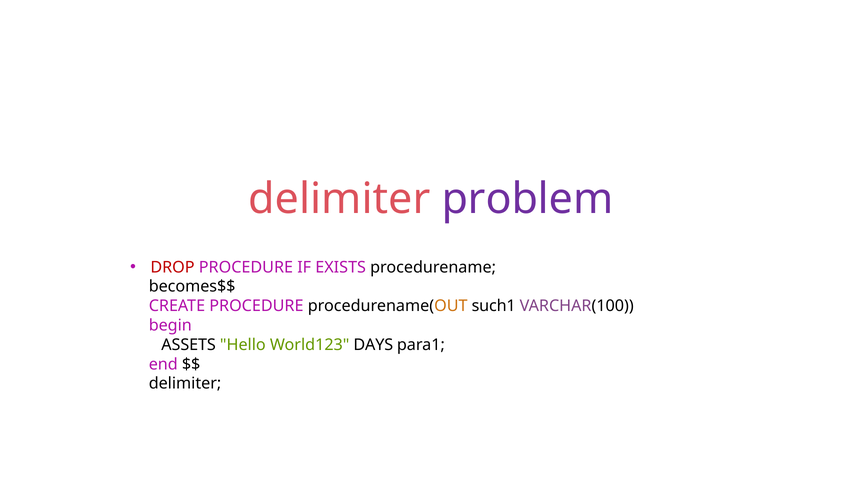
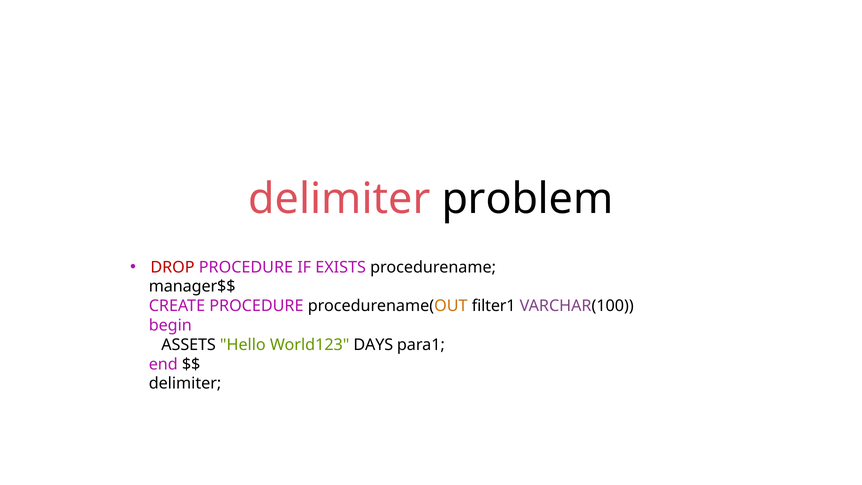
problem colour: purple -> black (528, 199)
becomes$$: becomes$$ -> manager$$ (192, 287)
such1: such1 -> filter1 (494, 306)
